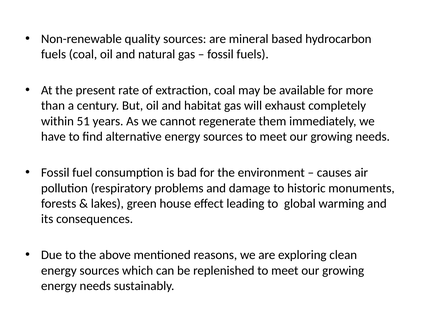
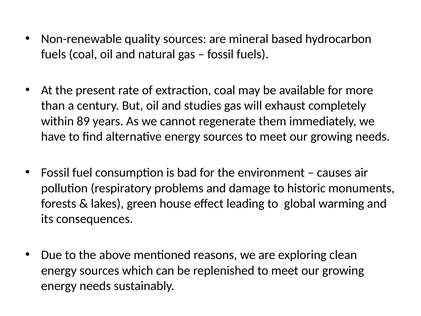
habitat: habitat -> studies (203, 106)
51: 51 -> 89 (83, 121)
